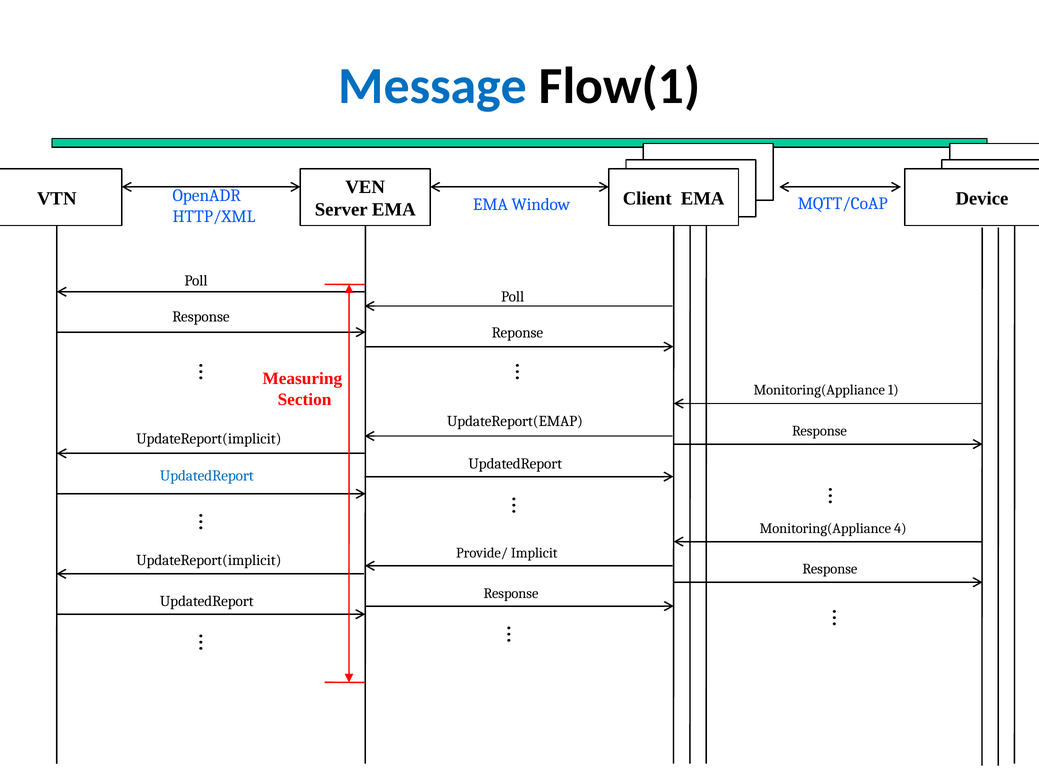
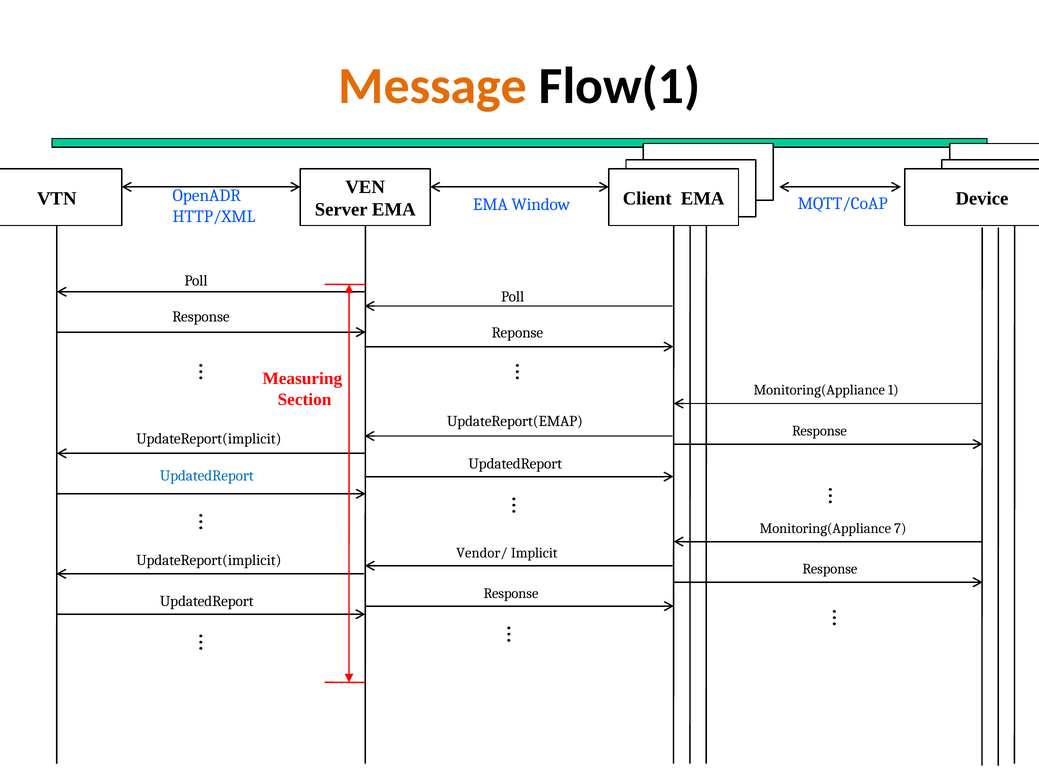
Message colour: blue -> orange (433, 86)
4: 4 -> 7 (900, 528)
Provide/: Provide/ -> Vendor/ (482, 552)
